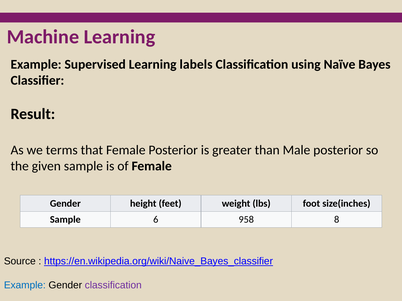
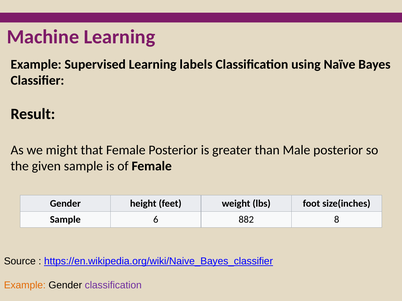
terms: terms -> might (62, 150)
958: 958 -> 882 (246, 220)
Example colour: blue -> orange (25, 286)
